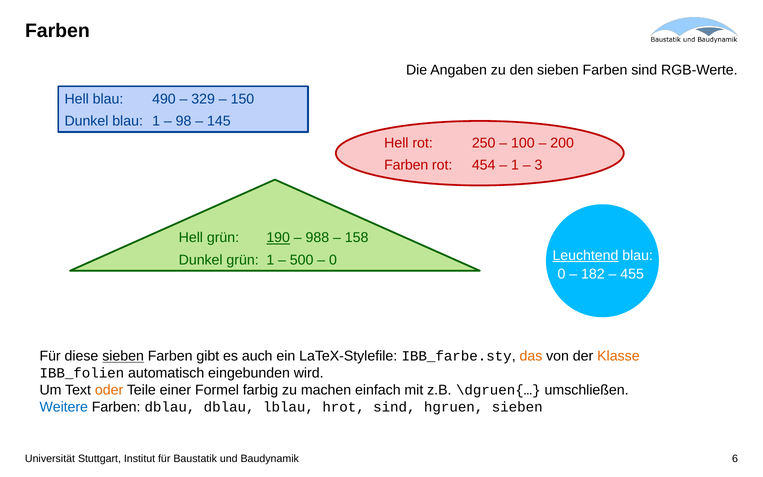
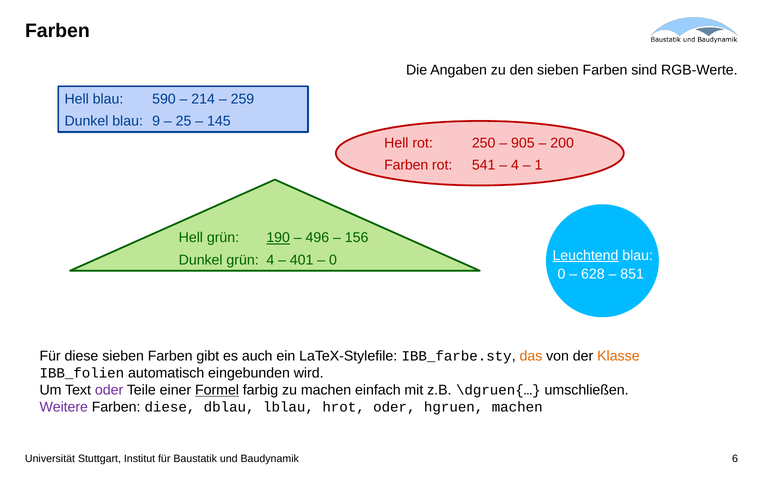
490: 490 -> 590 (164, 99)
329: 329 -> 214 (203, 99)
150: 150 -> 259 (242, 99)
blau 1: 1 -> 9 (156, 121)
98: 98 -> 25 (184, 121)
100: 100 -> 905 (523, 143)
454: 454 -> 541 (484, 165)
1: 1 -> 4 (515, 165)
3: 3 -> 1 (539, 165)
988: 988 -> 496 (317, 238)
158: 158 -> 156 (357, 238)
grün 1: 1 -> 4 (270, 260)
500: 500 -> 401 (302, 260)
182: 182 -> 628 (593, 274)
455: 455 -> 851 (632, 274)
sieben underline: present -> none (123, 356)
oder colour: orange -> purple (109, 390)
Formel underline: none -> present (217, 390)
Weitere colour: blue -> purple (64, 407)
Farben dblau: dblau -> diese (170, 407)
hrot sind: sind -> oder (394, 407)
hgruen sieben: sieben -> machen (517, 407)
